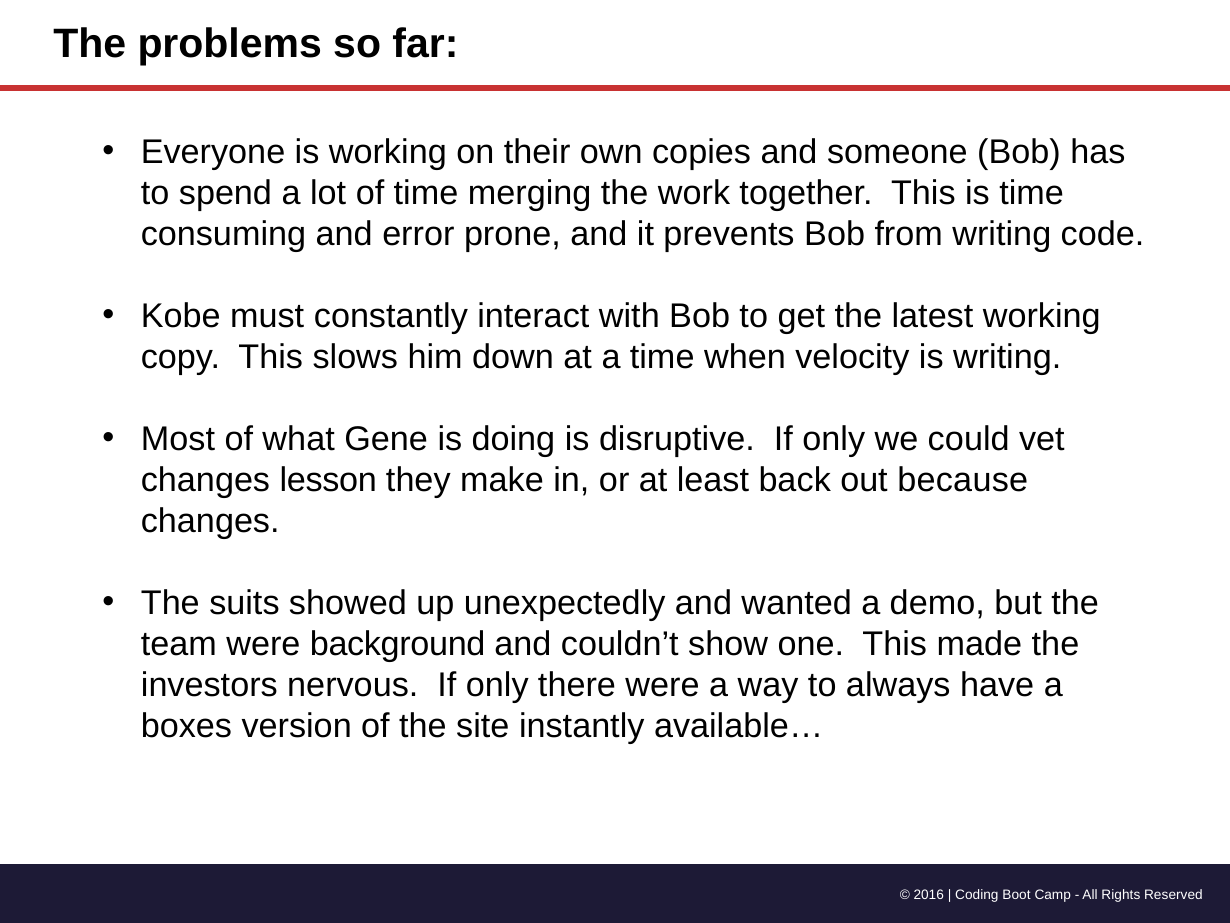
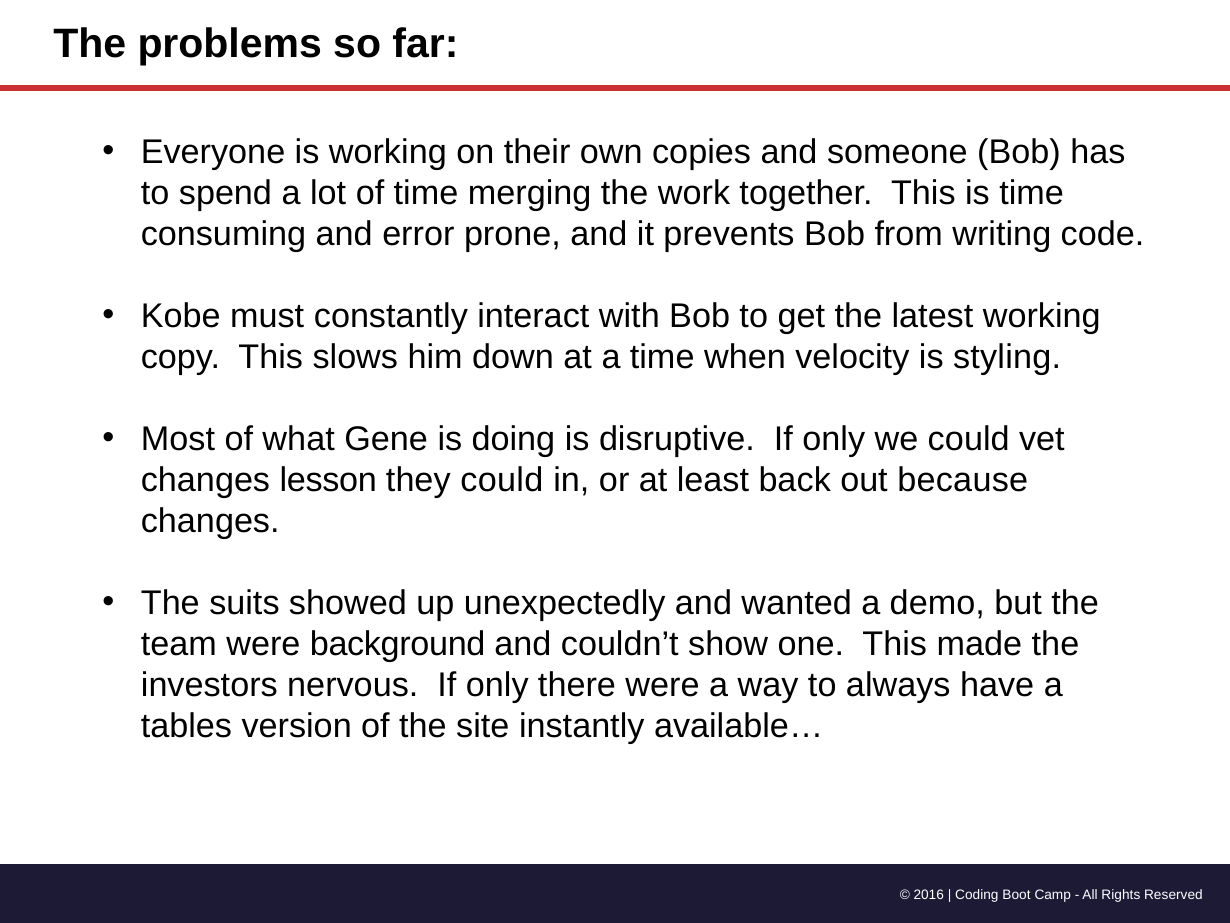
is writing: writing -> styling (1007, 357)
they make: make -> could (502, 480)
boxes: boxes -> tables (186, 726)
